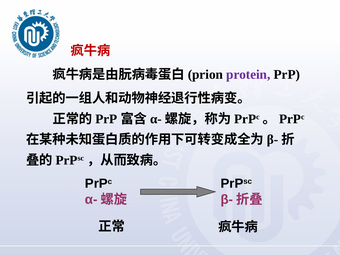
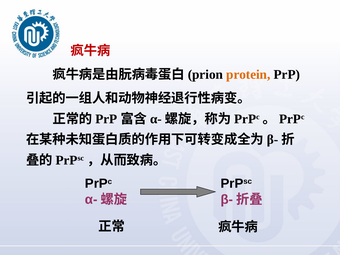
protein colour: purple -> orange (248, 75)
